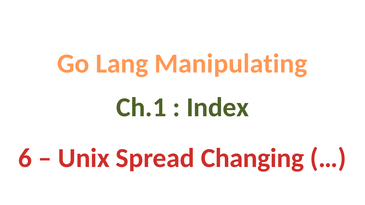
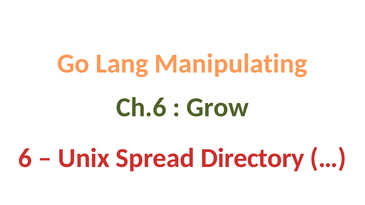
Ch.1: Ch.1 -> Ch.6 (141, 108)
Index: Index -> Grow (217, 108)
Changing: Changing -> Directory (252, 158)
